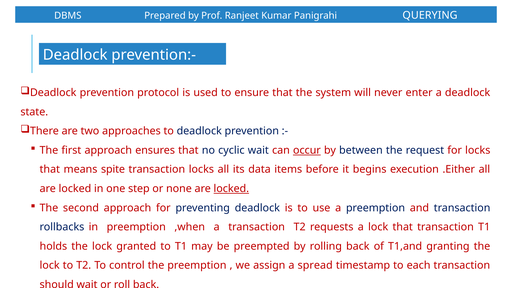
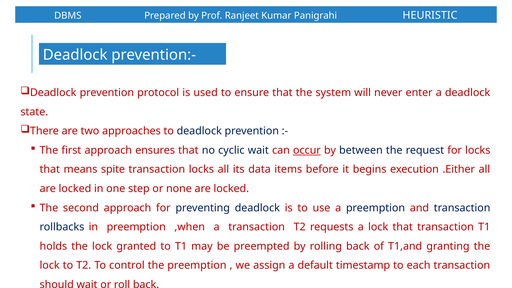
QUERYING: QUERYING -> HEURISTIC (430, 15)
locked underline: present -> none (231, 189)
spread: spread -> default (315, 265)
